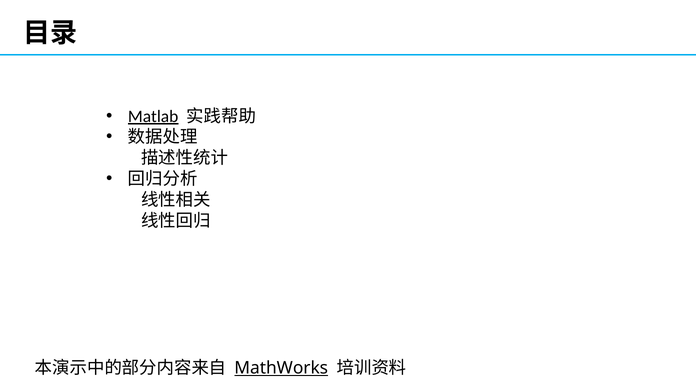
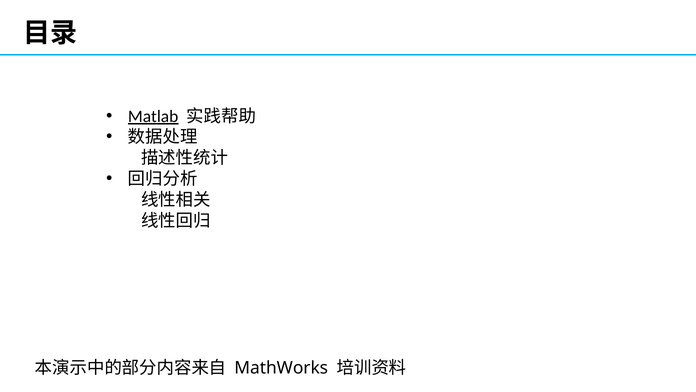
MathWorks underline: present -> none (281, 368)
